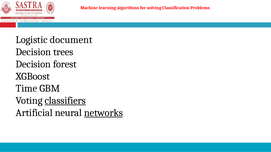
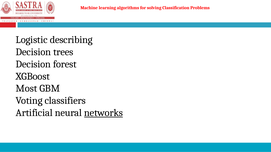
document: document -> describing (71, 40)
Time: Time -> Most (26, 89)
classifiers underline: present -> none (65, 101)
